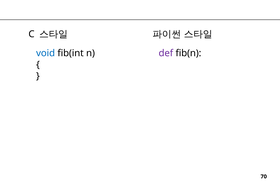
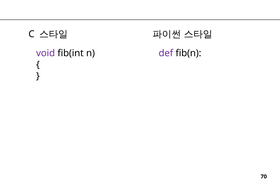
void colour: blue -> purple (46, 53)
